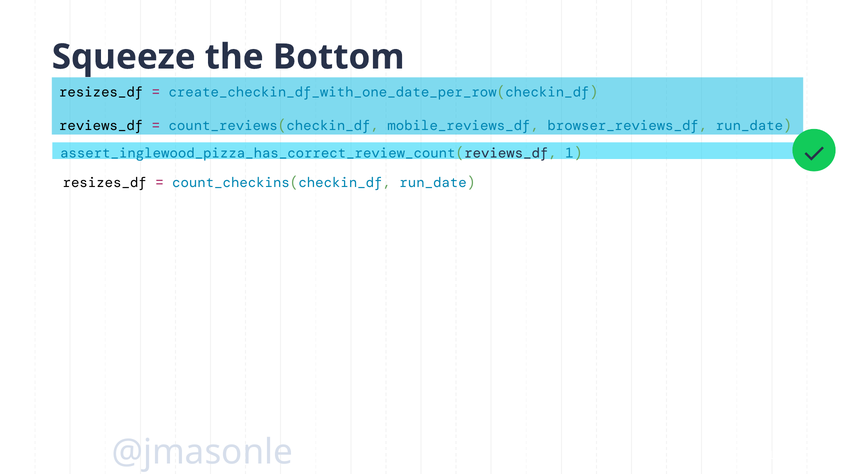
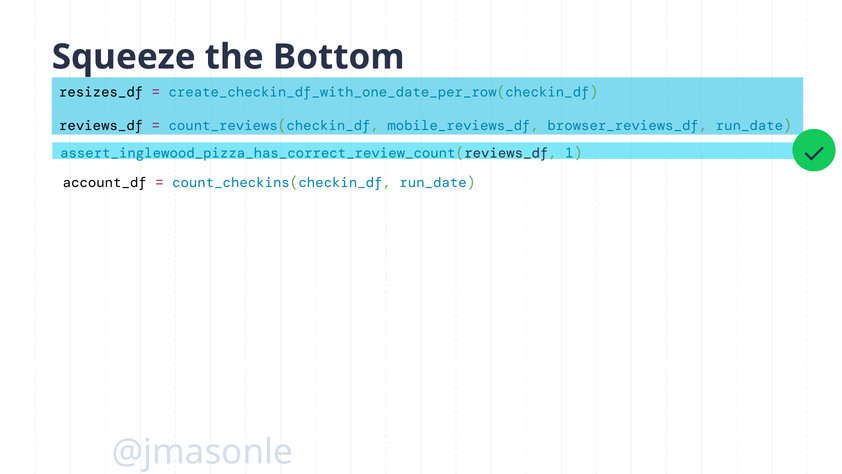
resizes_df: resizes_df -> account_df (105, 182)
